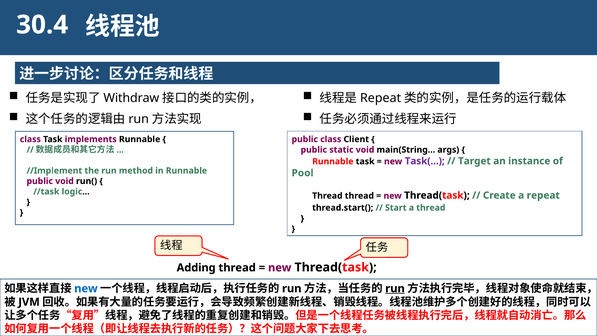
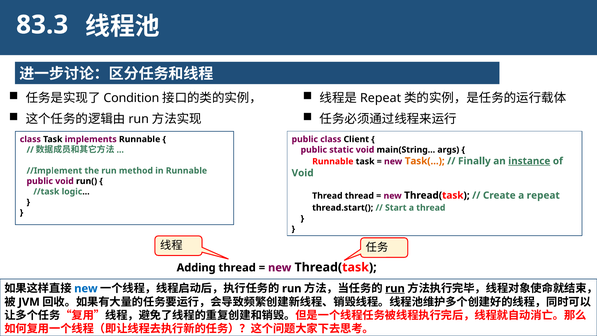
30.4: 30.4 -> 83.3 (42, 25)
Withdraw: Withdraw -> Condition (131, 98)
Task( colour: purple -> orange (425, 161)
Target: Target -> Finally (474, 161)
instance underline: none -> present (529, 161)
Pool: Pool -> Void (303, 173)
